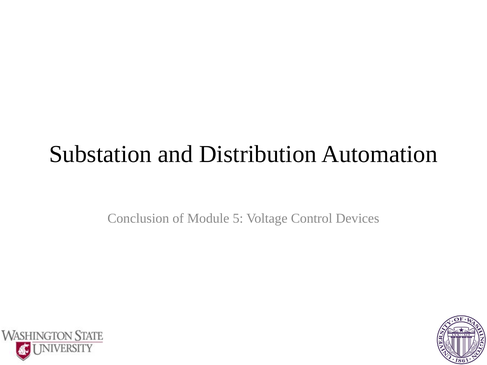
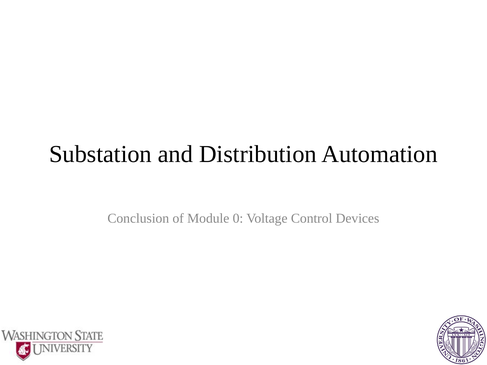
5: 5 -> 0 (238, 218)
